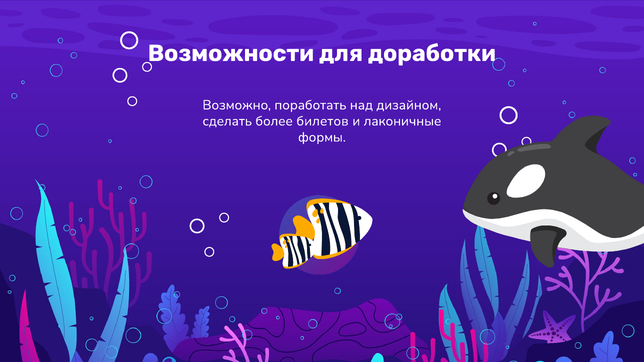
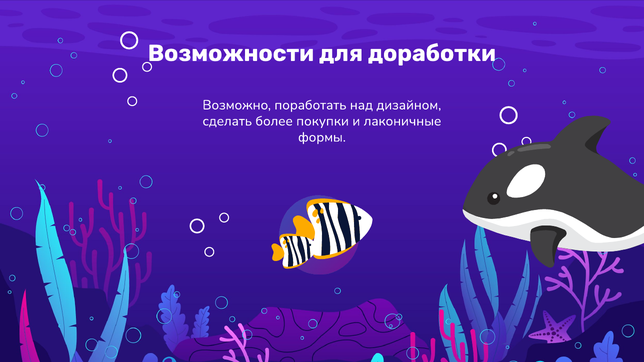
билетов: билетов -> покупки (323, 121)
